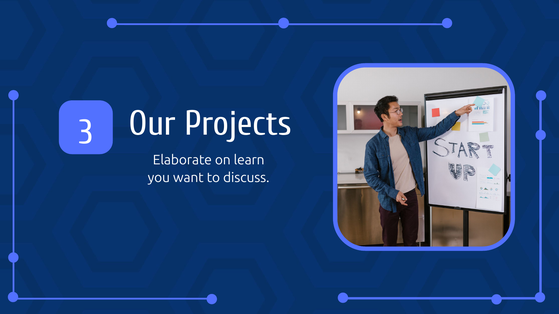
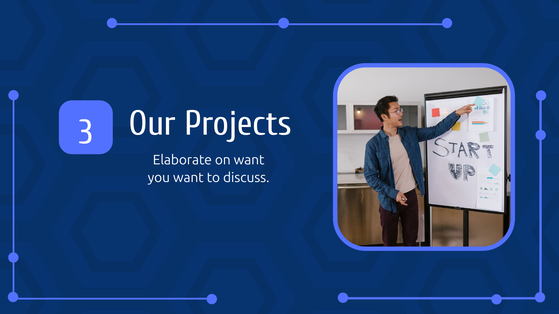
on learn: learn -> want (249, 160)
